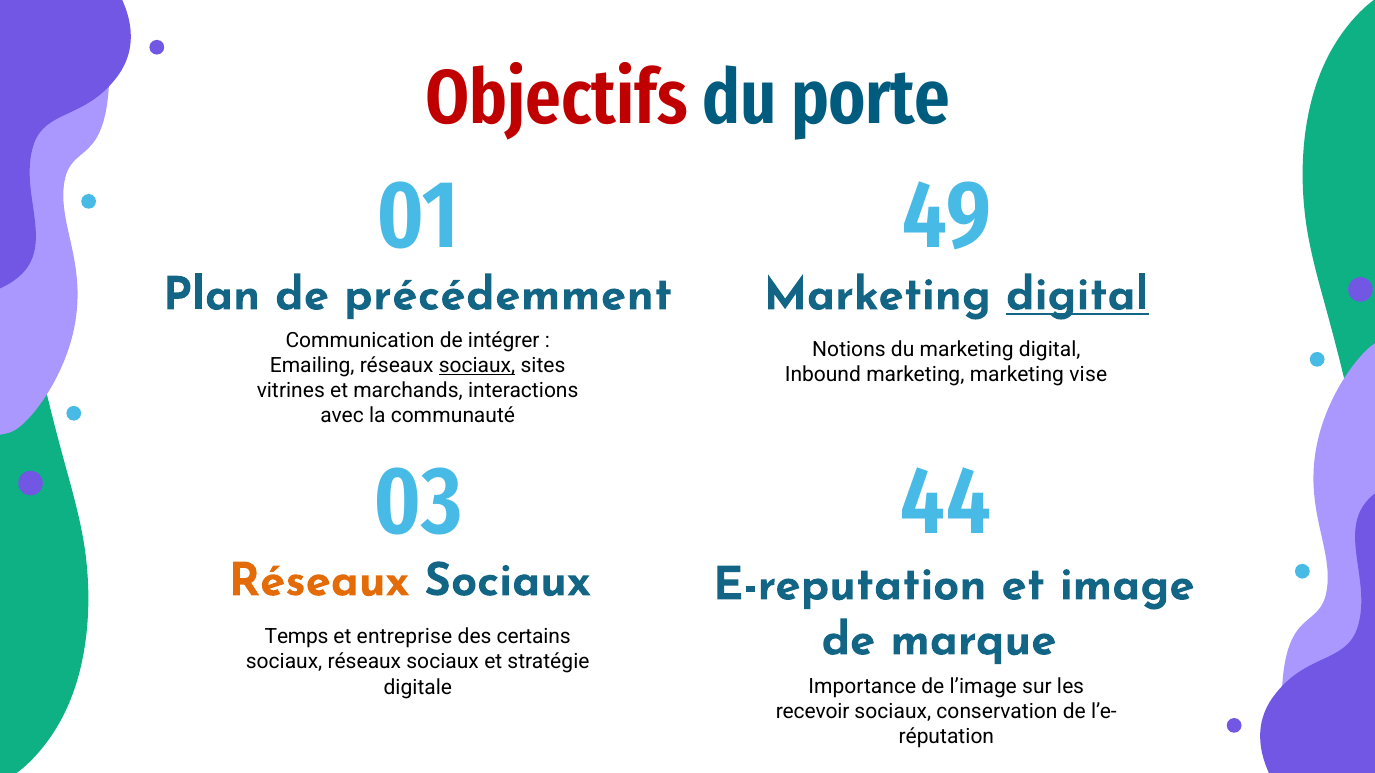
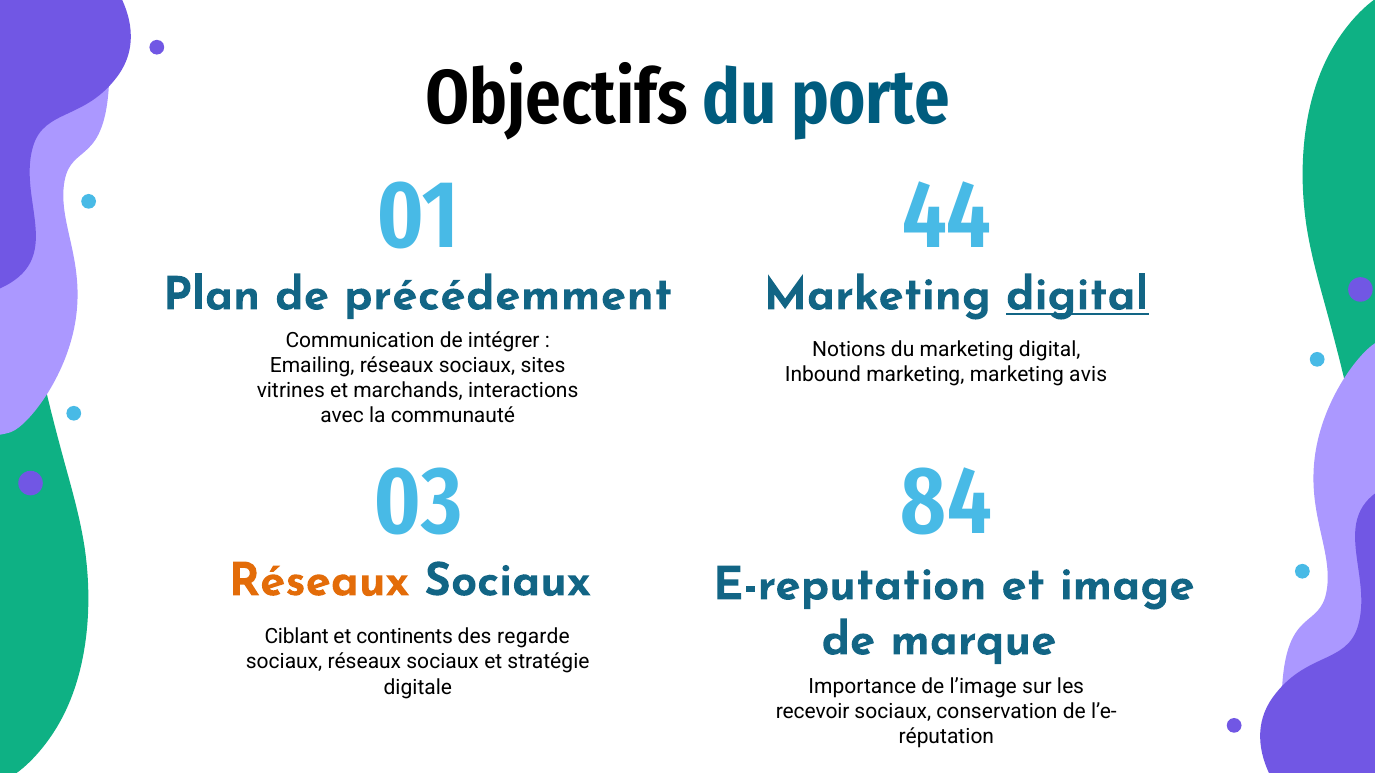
Objectifs colour: red -> black (557, 98)
49: 49 -> 44 (947, 216)
sociaux underline: present -> none (477, 366)
vise: vise -> avis (1088, 375)
44: 44 -> 84 (946, 502)
Temps: Temps -> Ciblant (297, 637)
entreprise: entreprise -> continents (405, 637)
certains: certains -> regarde (533, 637)
